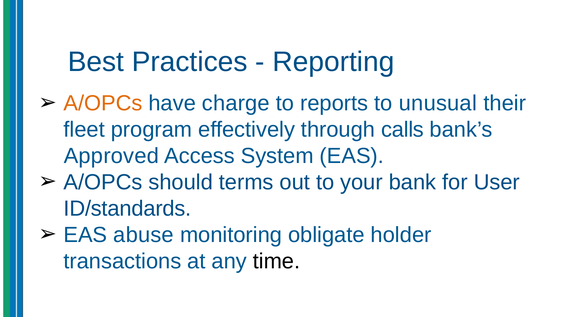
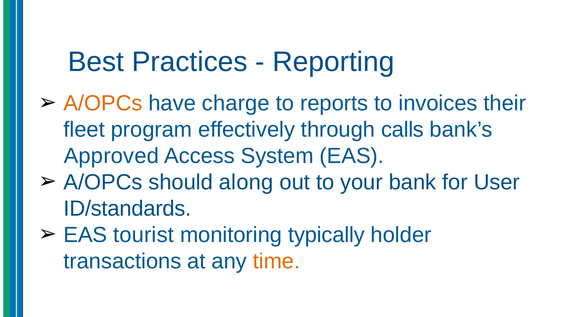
unusual: unusual -> invoices (438, 103)
terms: terms -> along (246, 182)
abuse: abuse -> tourist (144, 235)
obligate: obligate -> typically (326, 235)
time colour: black -> orange (277, 261)
